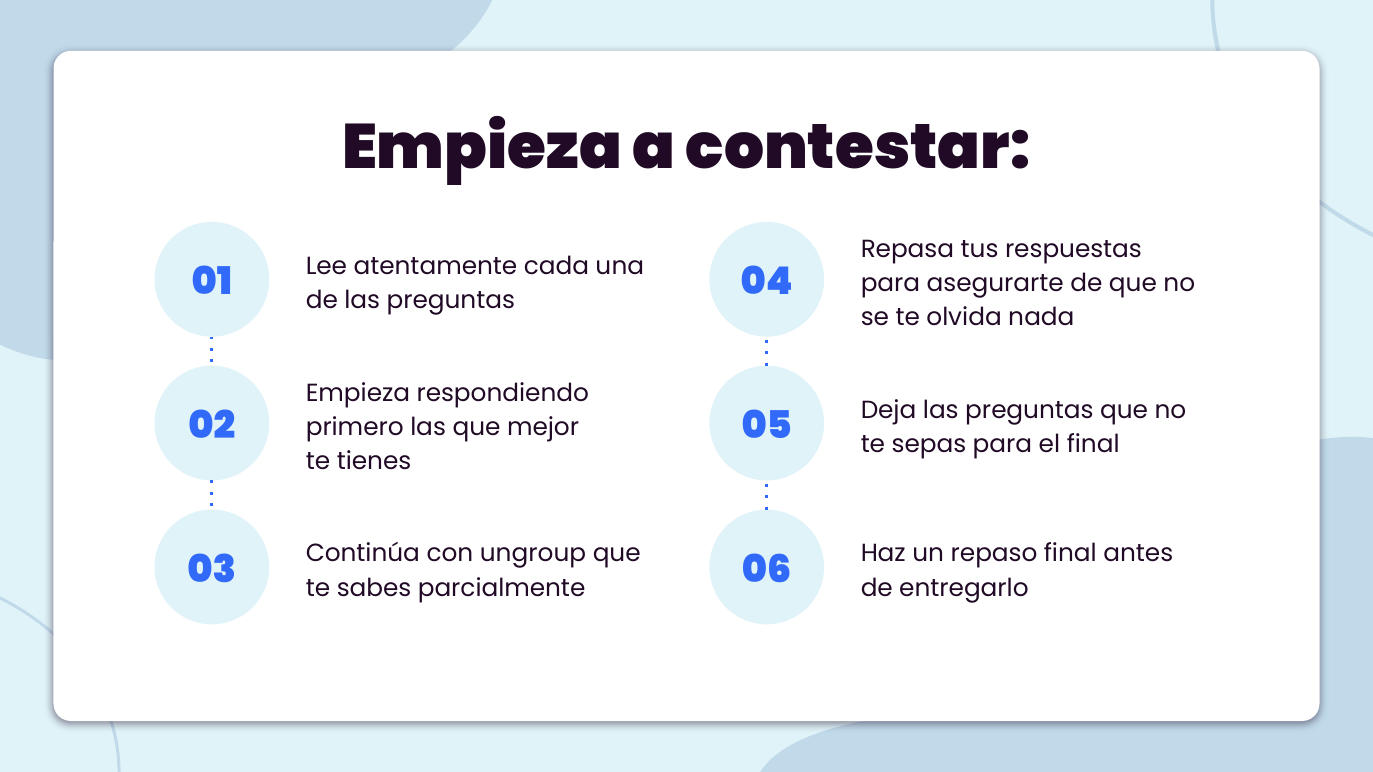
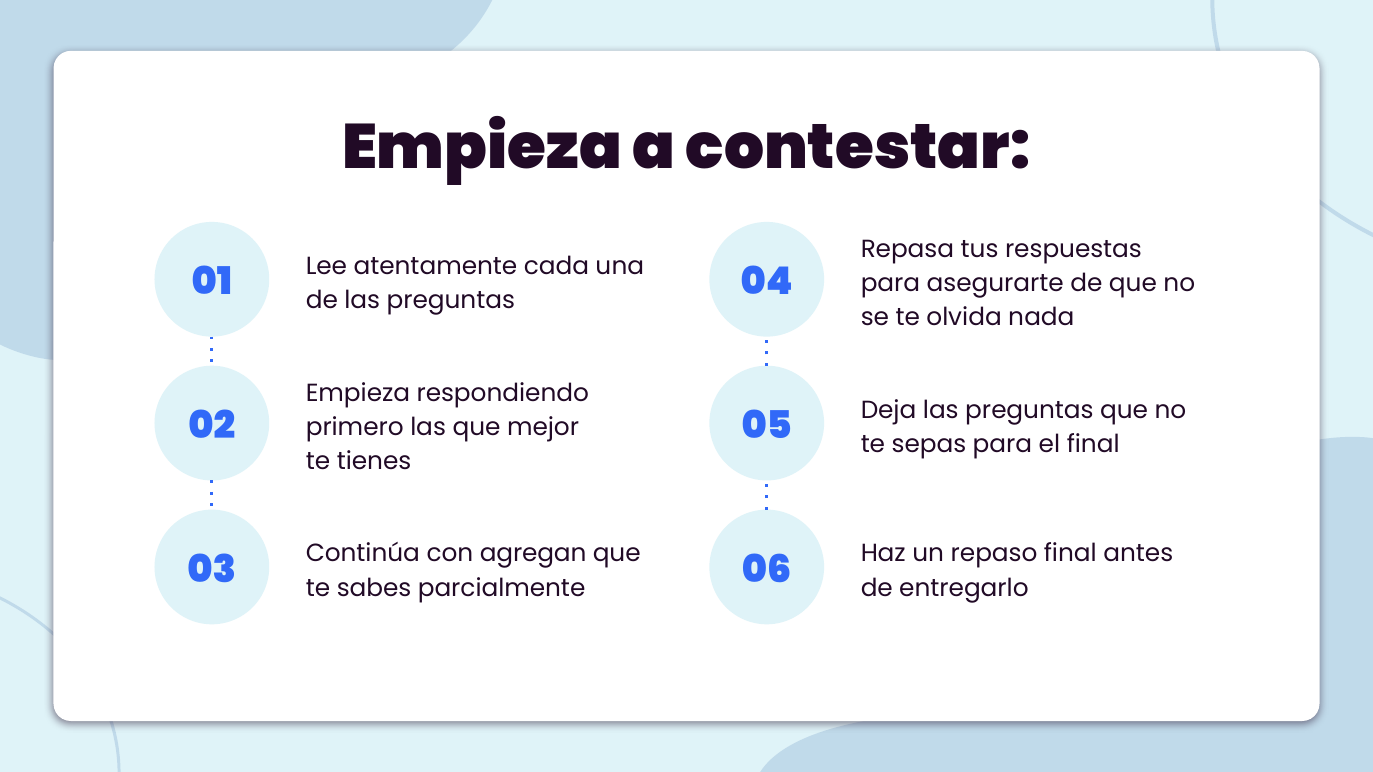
ungroup: ungroup -> agregan (533, 554)
